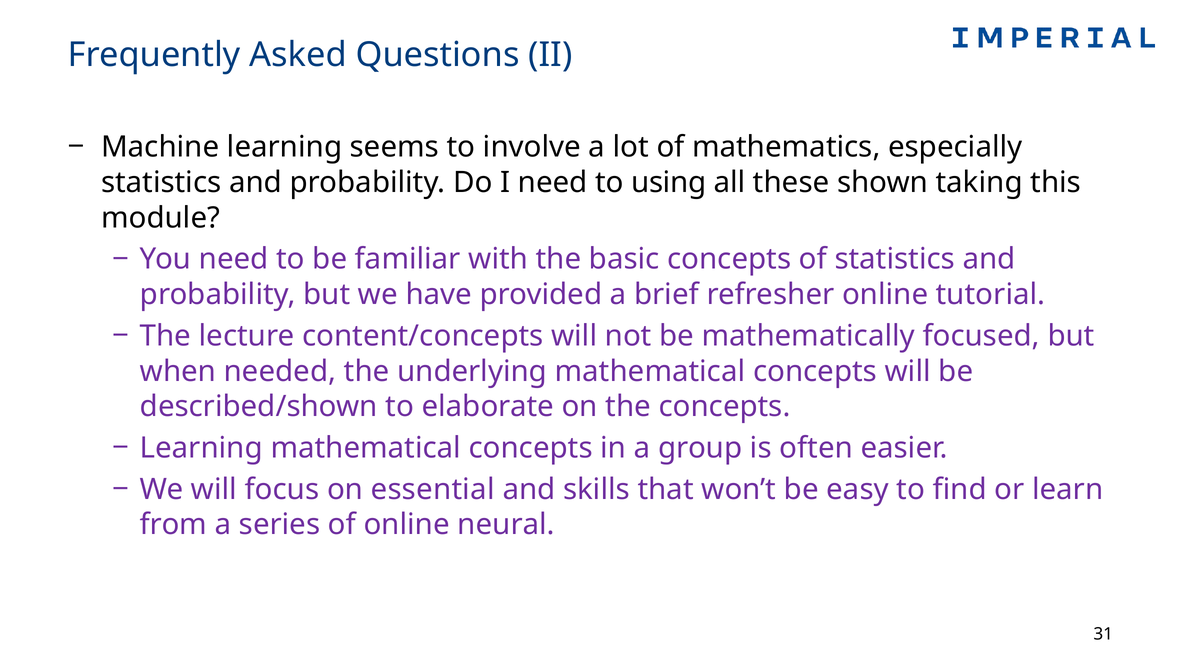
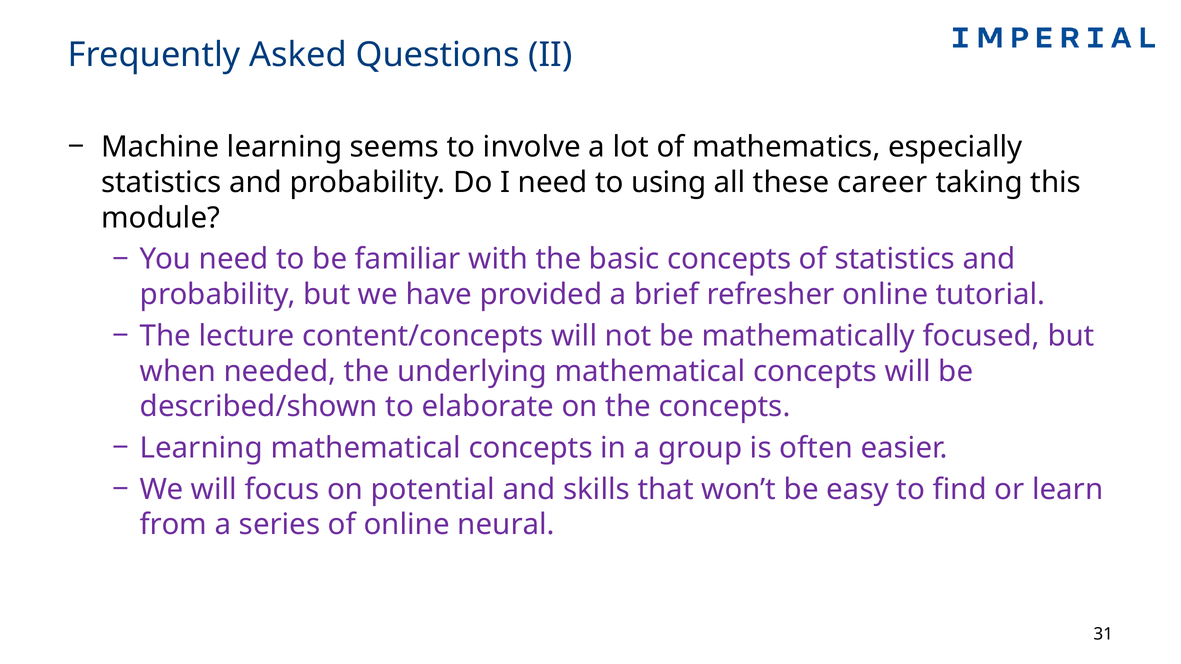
shown: shown -> career (882, 183)
essential: essential -> potential (433, 490)
